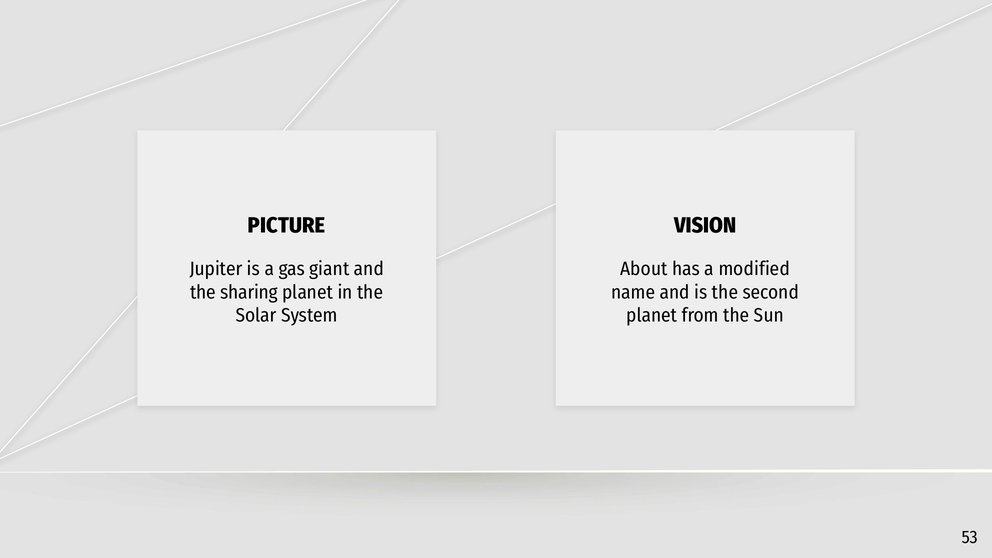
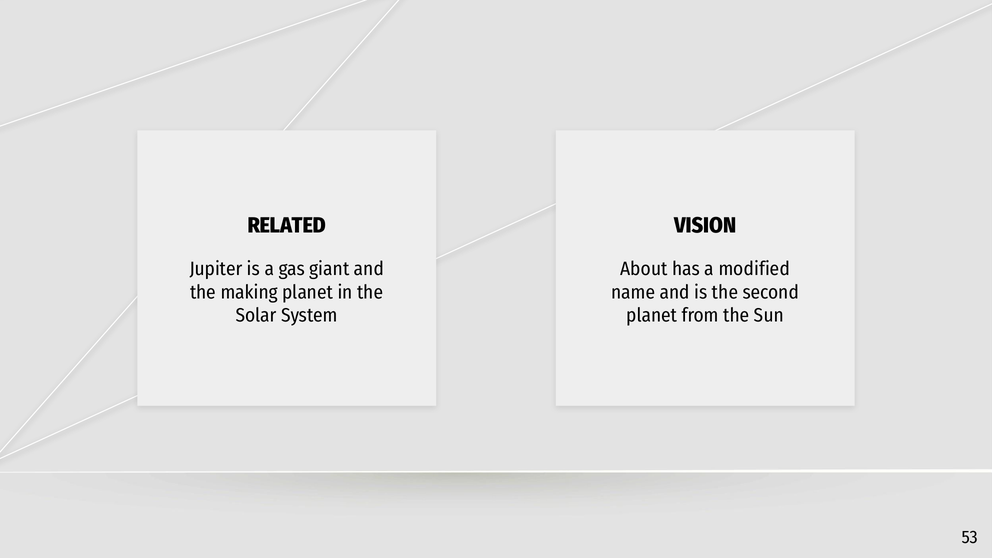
PICTURE: PICTURE -> RELATED (287, 226)
sharing: sharing -> making (249, 292)
